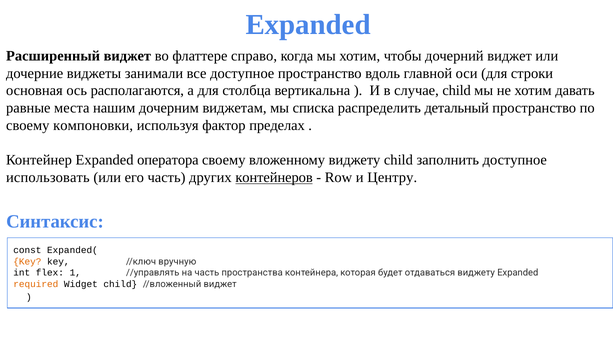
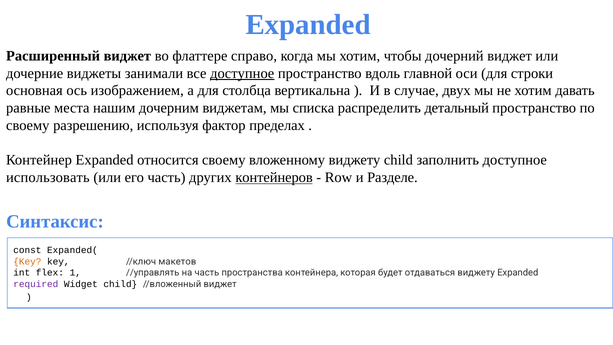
доступное underline: none -> present (242, 73)
располагаются: располагаются -> изображением (137, 91)
случае child: child -> двух (457, 91)
компоновки: компоновки -> разрешению (93, 125)
оператора: оператора -> относится (168, 160)
Центру: Центру -> Разделе (392, 177)
вручную: вручную -> макетов (177, 261)
required colour: orange -> purple (36, 284)
